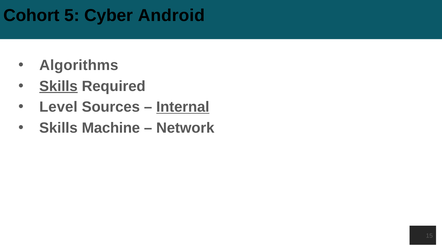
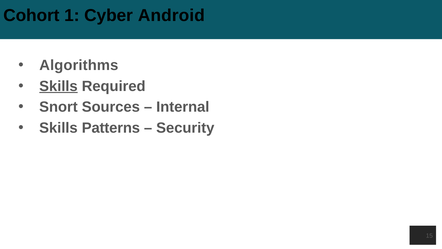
5: 5 -> 1 (72, 16)
Level: Level -> Snort (58, 107)
Internal underline: present -> none (183, 107)
Machine: Machine -> Patterns (111, 128)
Network: Network -> Security (185, 128)
